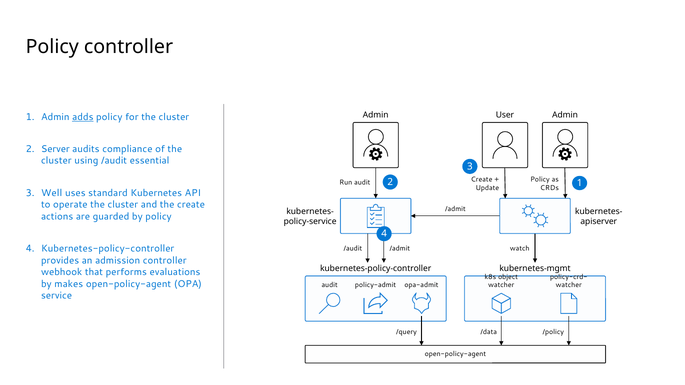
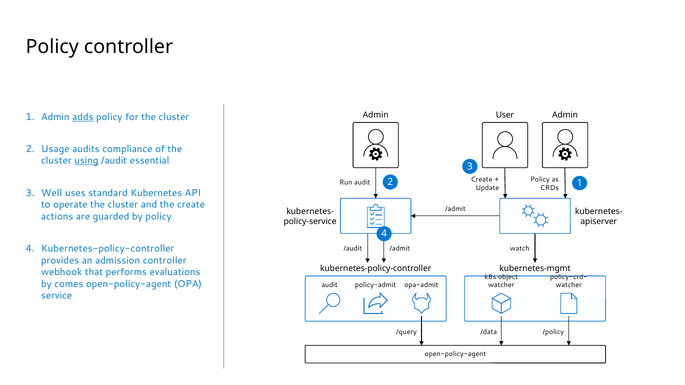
Server: Server -> Usage (55, 149)
using underline: none -> present (86, 161)
makes: makes -> comes (69, 284)
